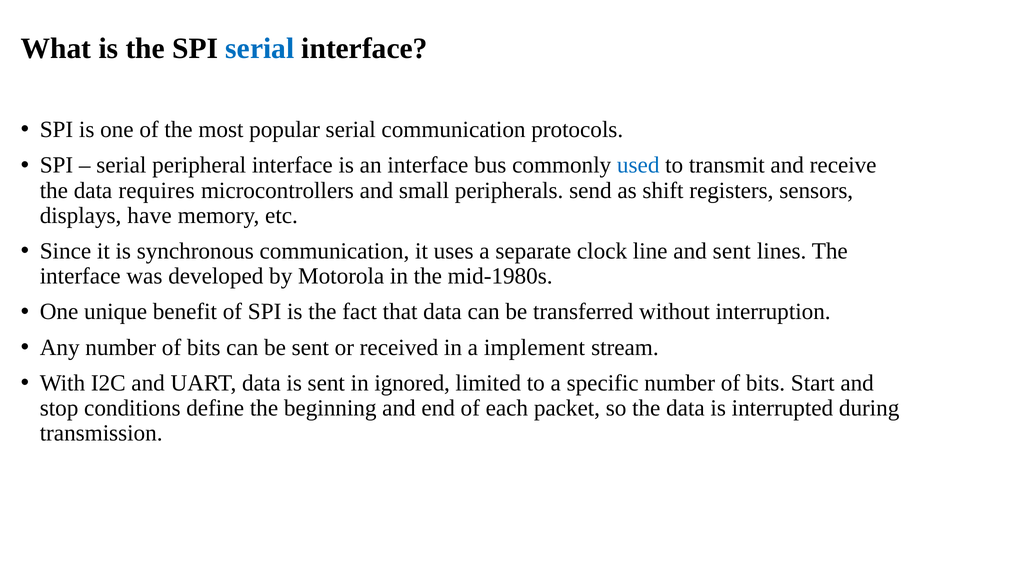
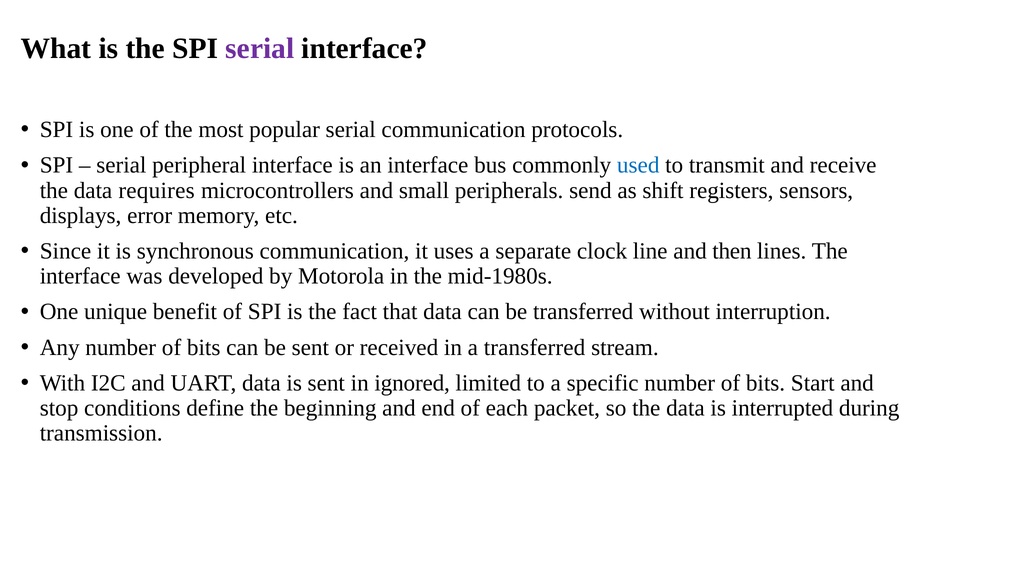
serial colour: blue -> purple (260, 48)
have: have -> error (150, 215)
and sent: sent -> then (732, 251)
a implement: implement -> transferred (535, 347)
